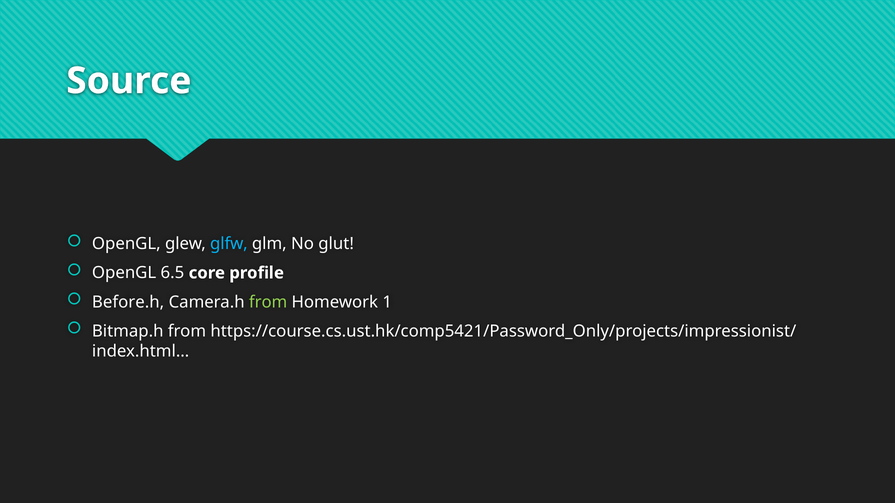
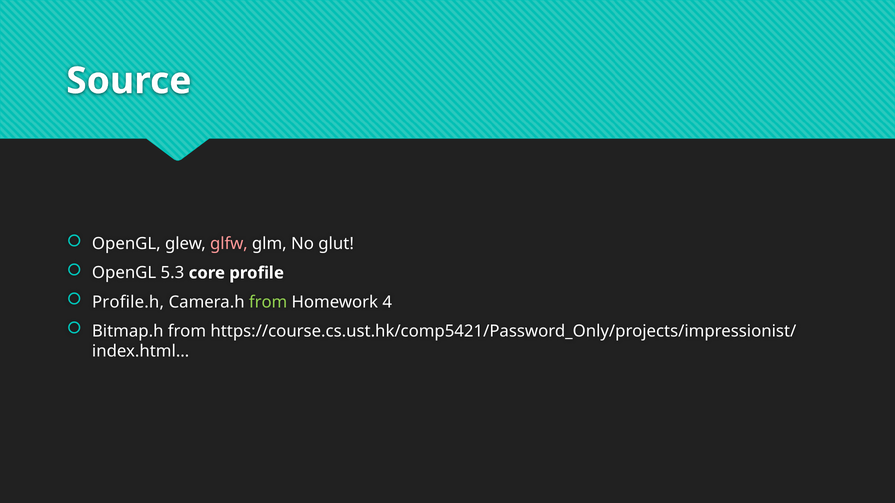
glfw colour: light blue -> pink (229, 244)
6.5: 6.5 -> 5.3 (172, 273)
Before.h: Before.h -> Profile.h (128, 302)
1: 1 -> 4 (387, 302)
